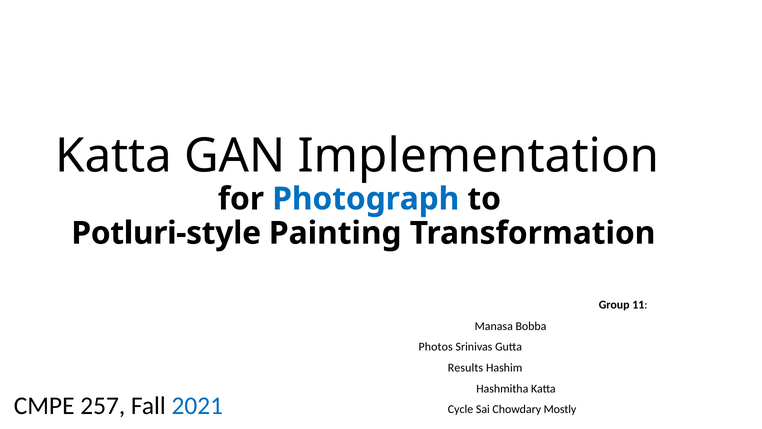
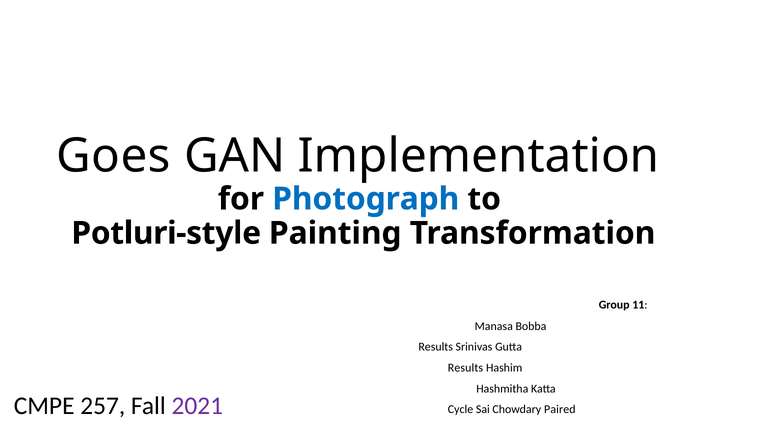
Katta: Katta -> Goes (113, 156)
Photos: Photos -> Results (436, 347)
2021 colour: blue -> purple (197, 405)
Mostly: Mostly -> Paired (560, 409)
